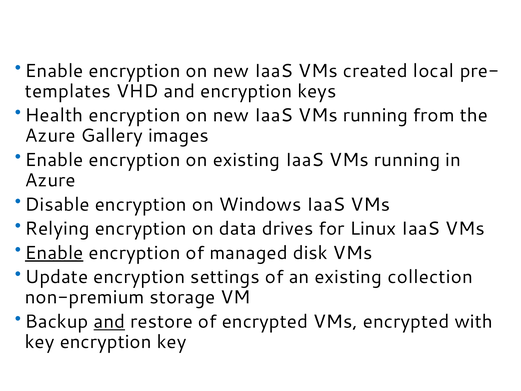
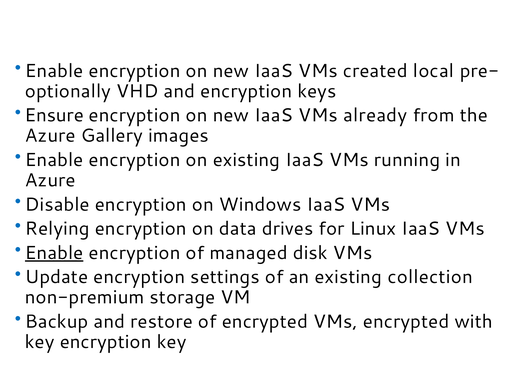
templates: templates -> optionally (68, 91)
Health: Health -> Ensure (54, 115)
new IaaS VMs running: running -> already (375, 115)
and underline: present -> none (109, 321)
